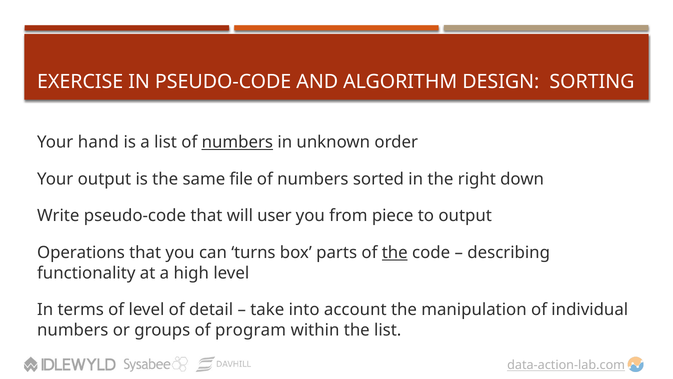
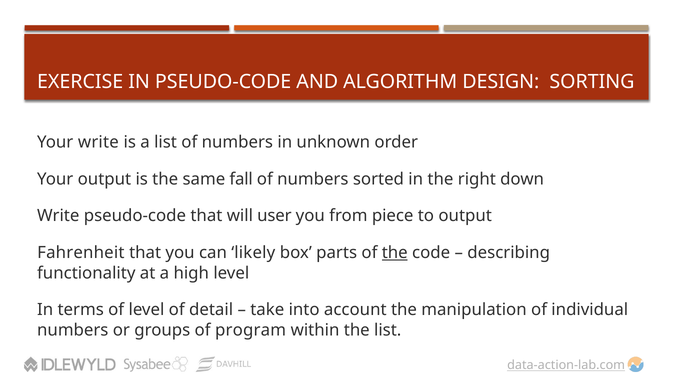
Your hand: hand -> write (98, 142)
numbers underline: present -> none (237, 142)
file: file -> fall (241, 179)
Operations: Operations -> Fahrenheit (81, 252)
turns: turns -> likely (253, 252)
